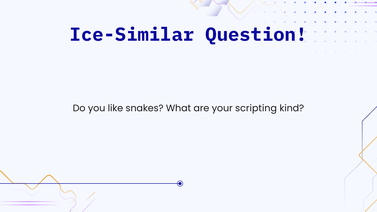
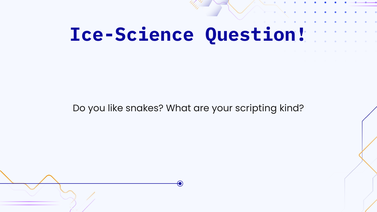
Ice-Similar: Ice-Similar -> Ice-Science (132, 35)
